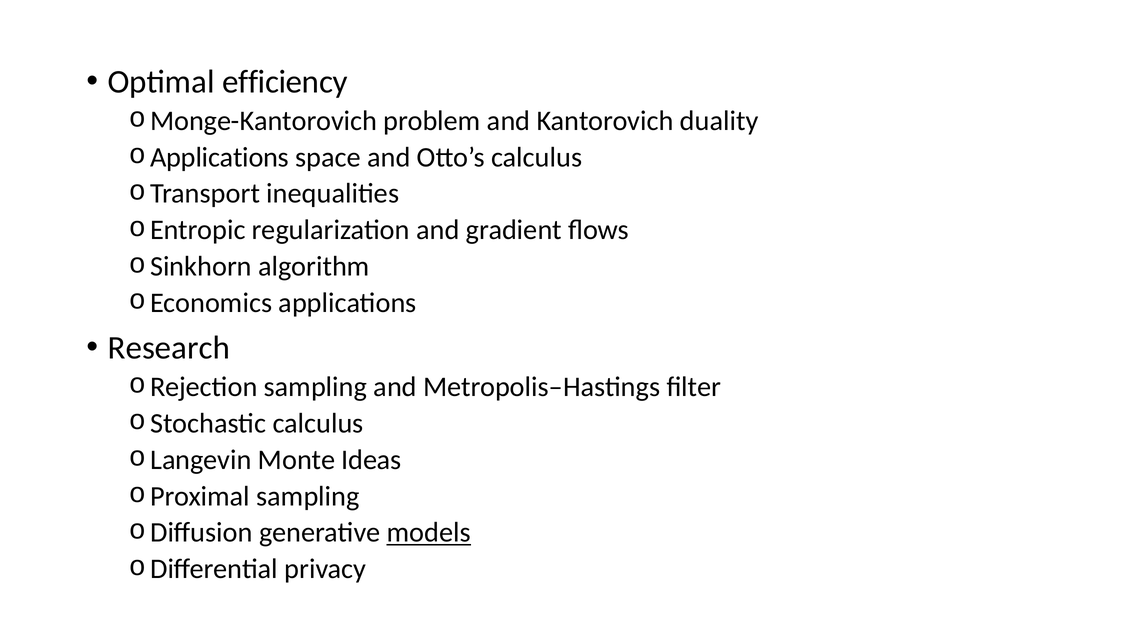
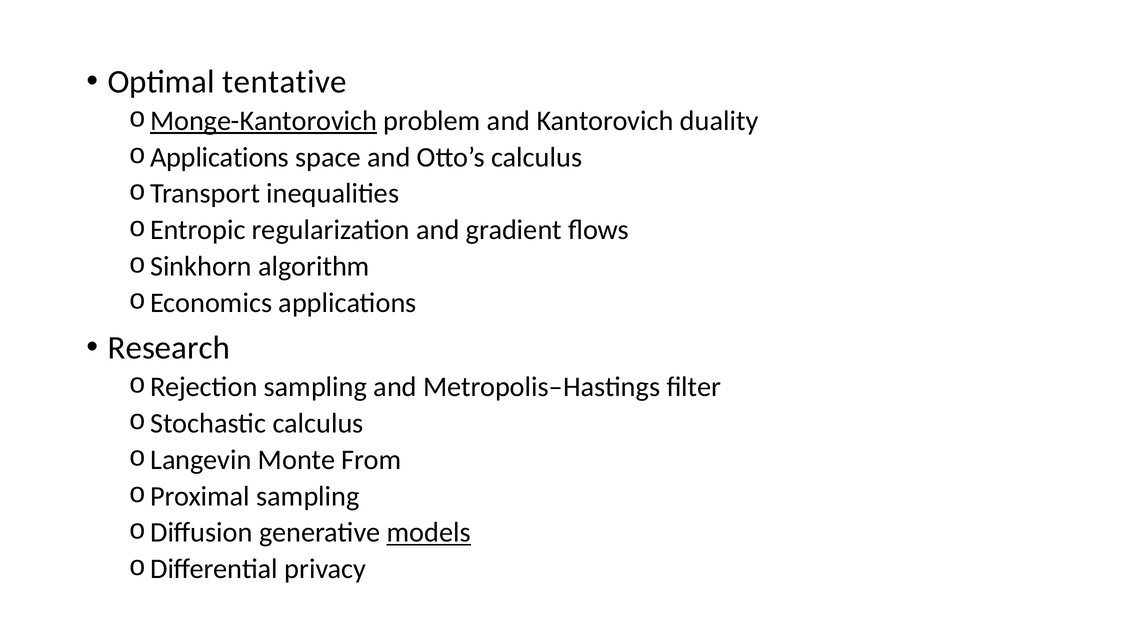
efficiency: efficiency -> tentative (285, 82)
Monge-Kantorovich underline: none -> present (264, 121)
Ideas: Ideas -> From (371, 460)
